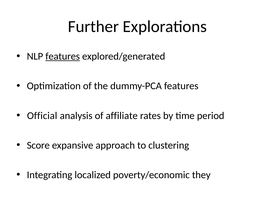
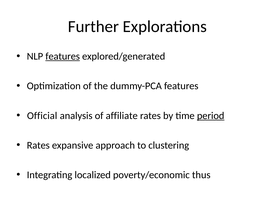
period underline: none -> present (211, 116)
Score: Score -> Rates (38, 145)
they: they -> thus (201, 175)
